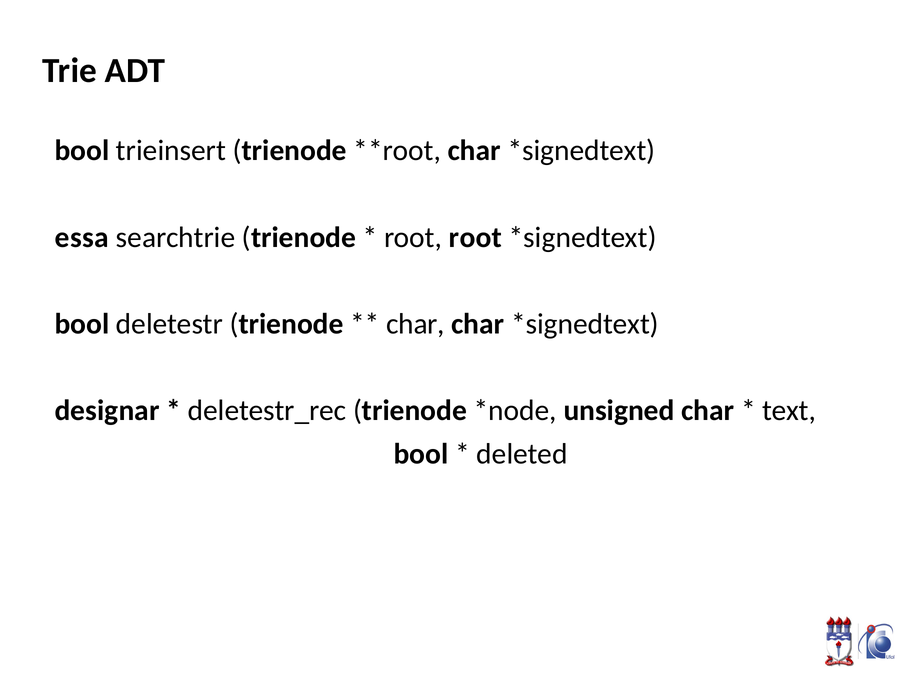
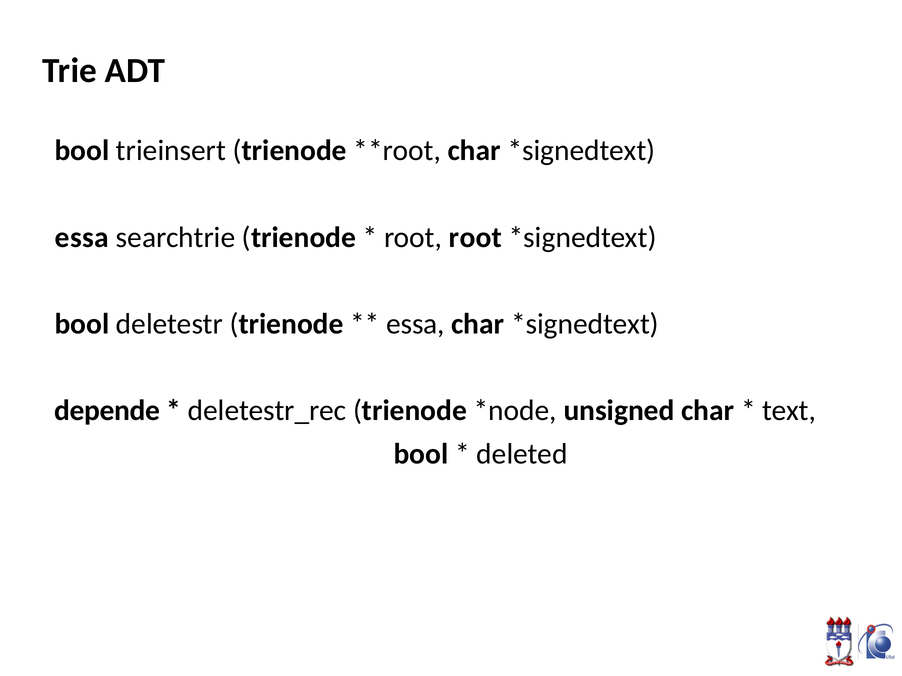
char: char -> essa (415, 324)
designar: designar -> depende (107, 411)
